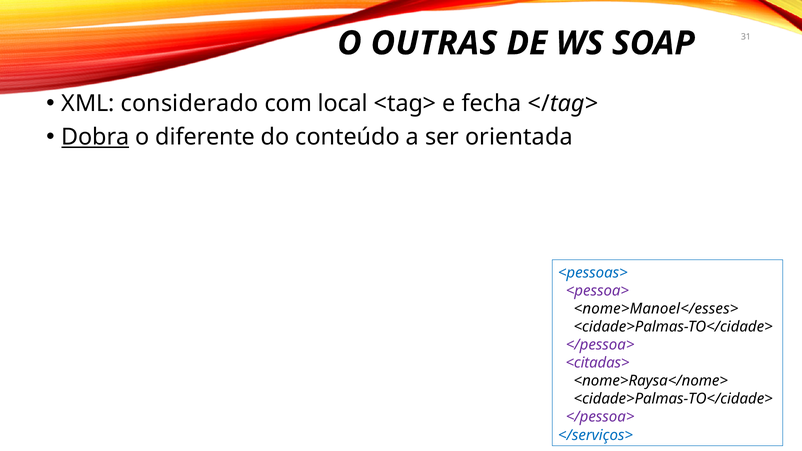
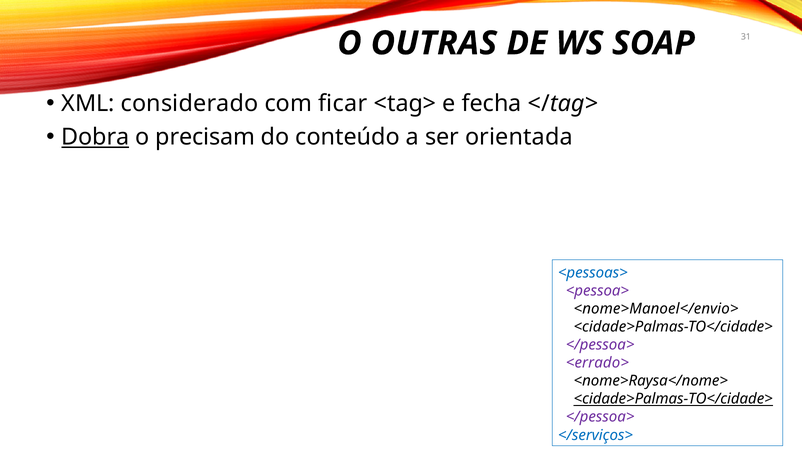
local: local -> ficar (343, 104)
diferente: diferente -> precisam (205, 137)
<nome>Manoel</esses>: <nome>Manoel</esses> -> <nome>Manoel</envio> (656, 309)
<citadas>: <citadas> -> <errado> (597, 363)
<cidade>Palmas-TO</cidade> underline: none -> present (673, 399)
